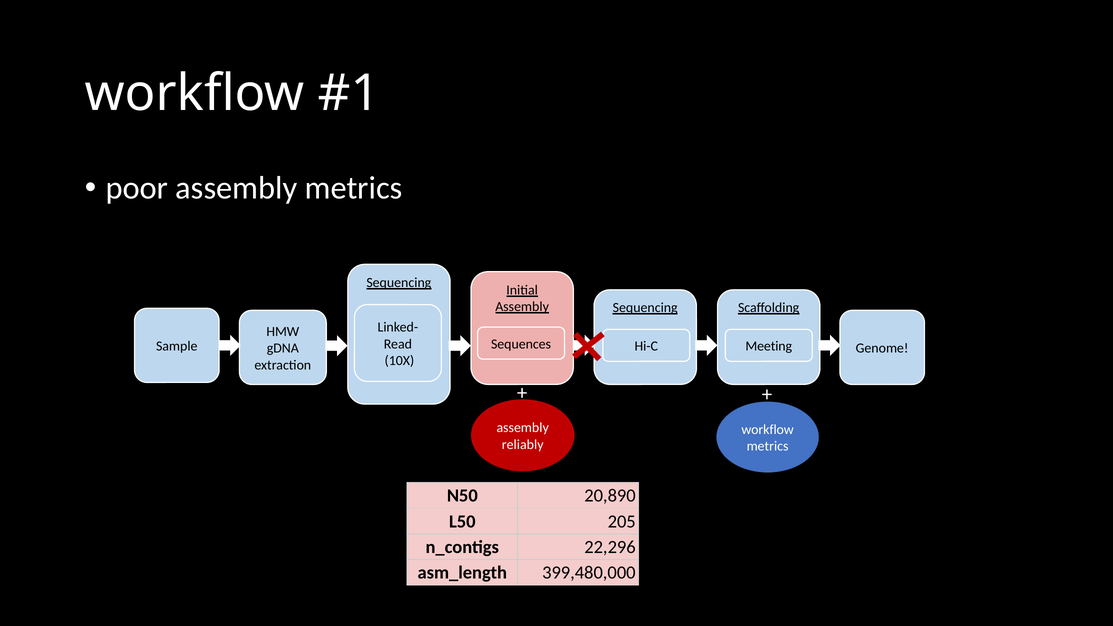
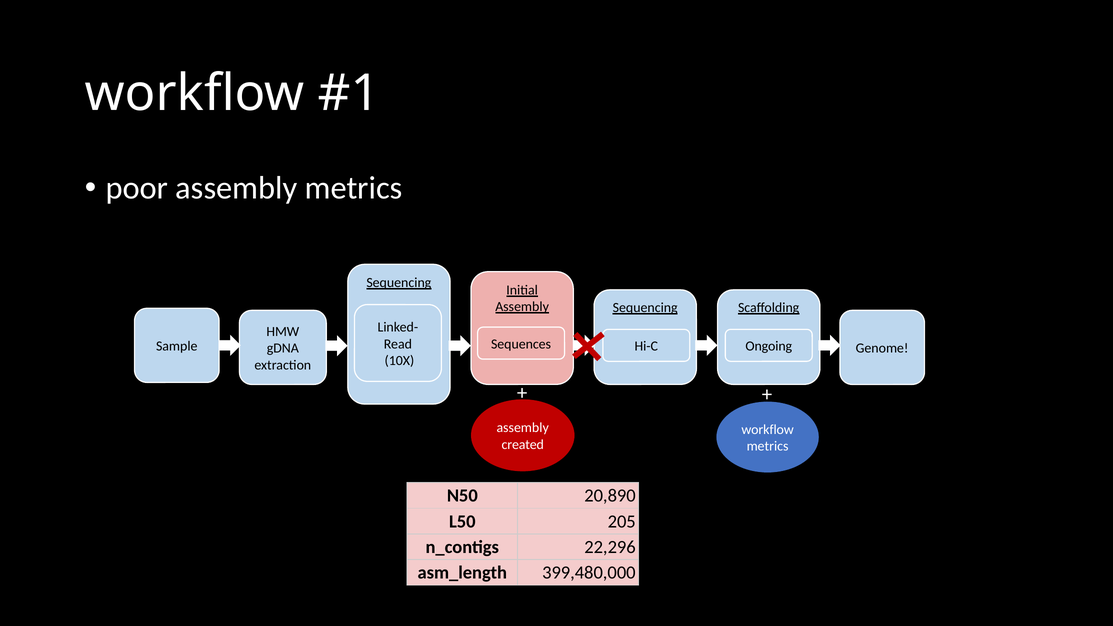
Meeting: Meeting -> Ongoing (769, 346)
reliably: reliably -> created (523, 445)
